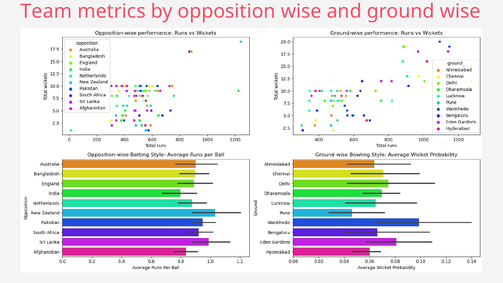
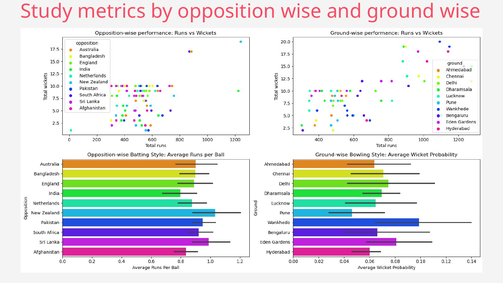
Team: Team -> Study (46, 11)
